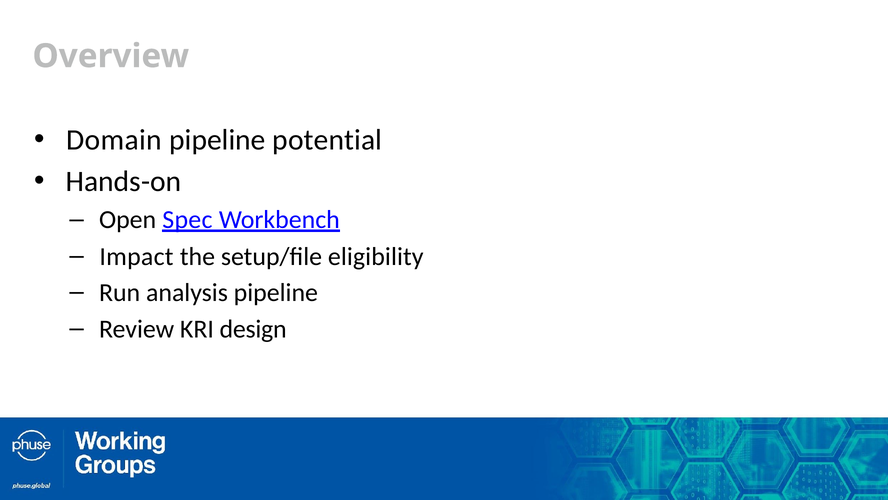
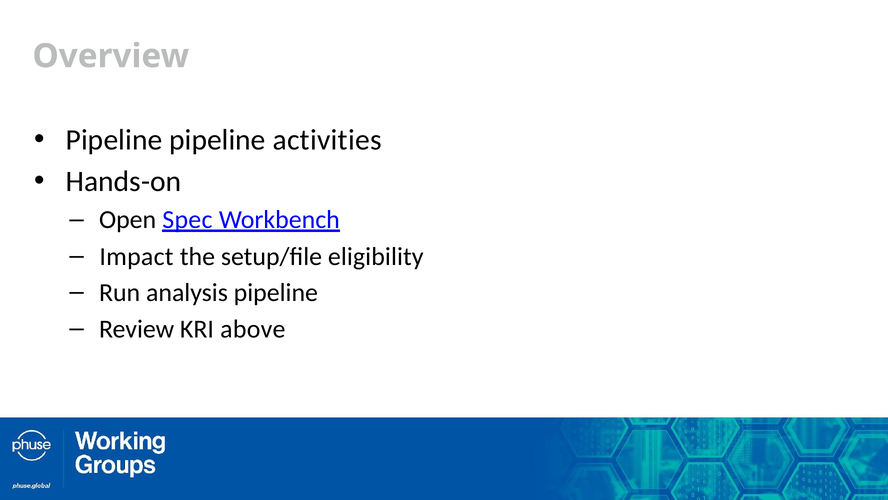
Domain: Domain -> Pipeline (114, 140)
potential: potential -> activities (327, 140)
design: design -> above (253, 329)
